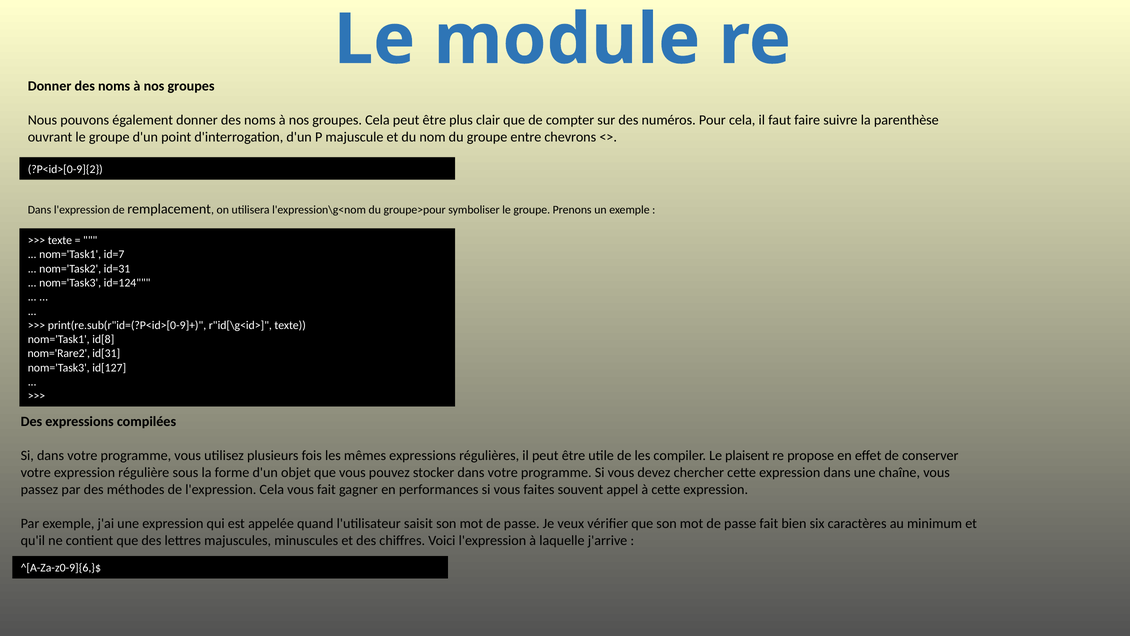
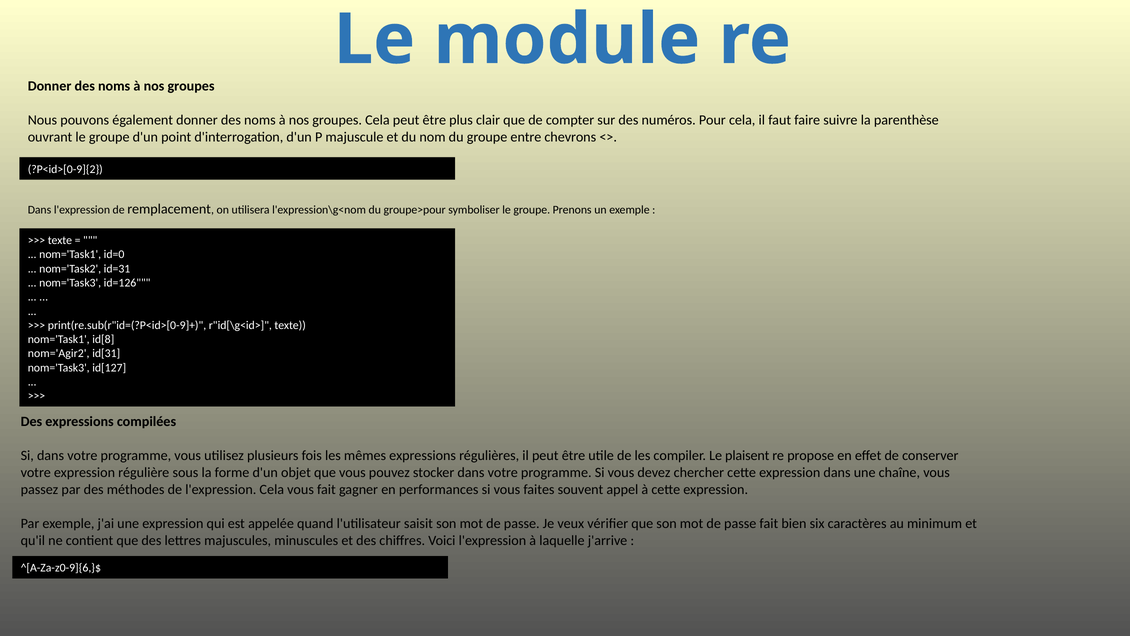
id=7: id=7 -> id=0 (114, 254)
id=124: id=124 -> id=126 (127, 283)
nom='Rare2: nom='Rare2 -> nom='Agir2 (59, 353)
